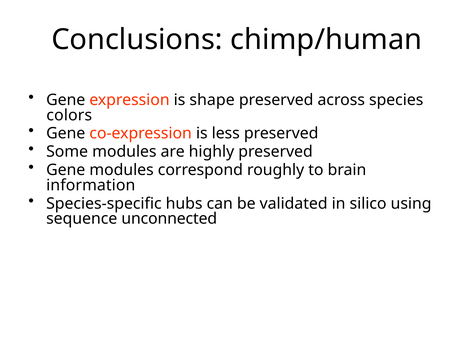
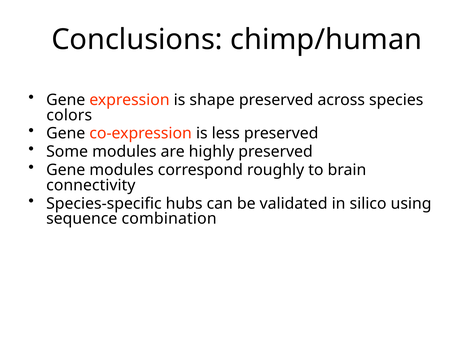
information: information -> connectivity (91, 185)
unconnected: unconnected -> combination (169, 219)
